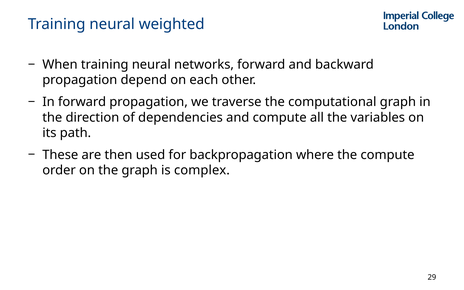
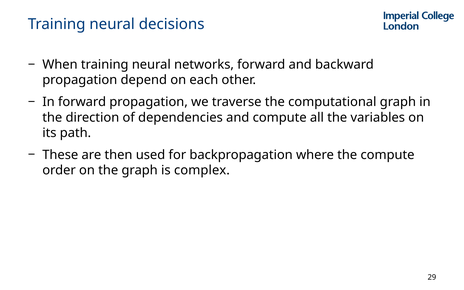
weighted: weighted -> decisions (172, 24)
